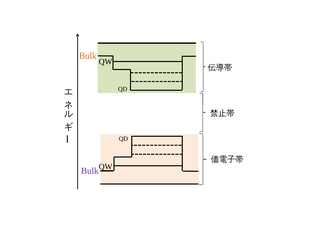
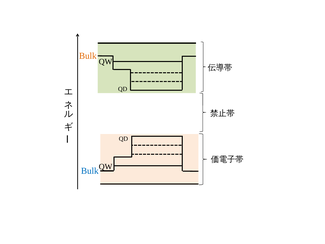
Bulk colour: purple -> blue (90, 171)
